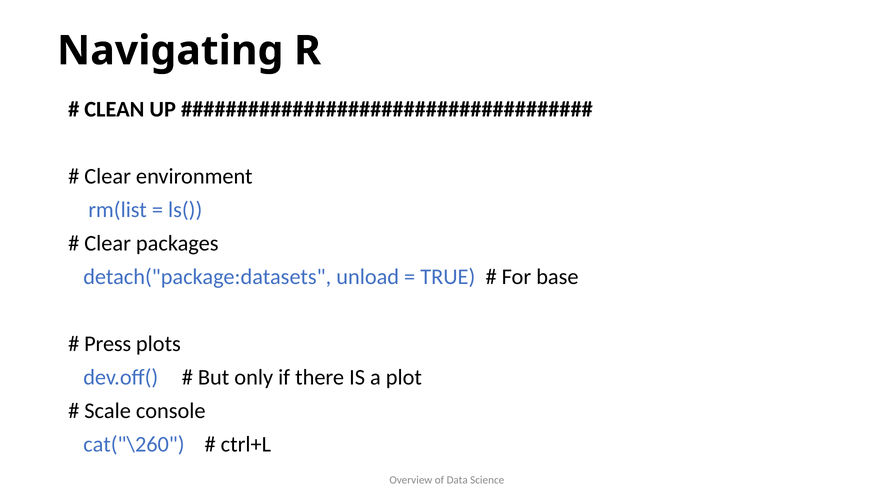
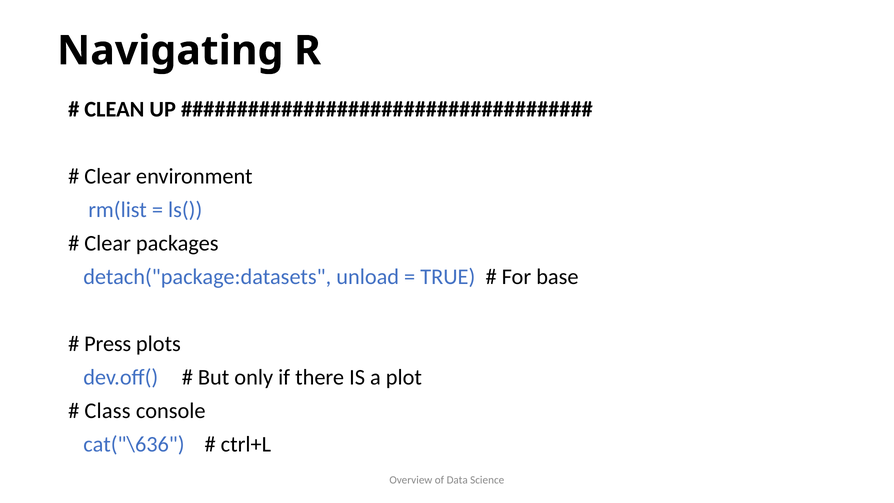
Scale: Scale -> Class (107, 411)
cat("\260: cat("\260 -> cat("\636 (134, 444)
